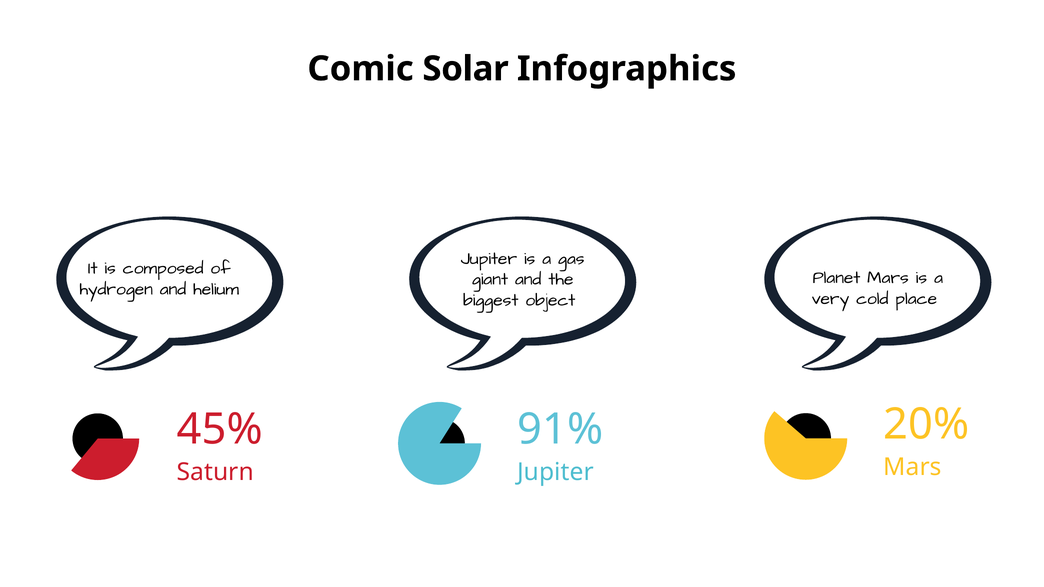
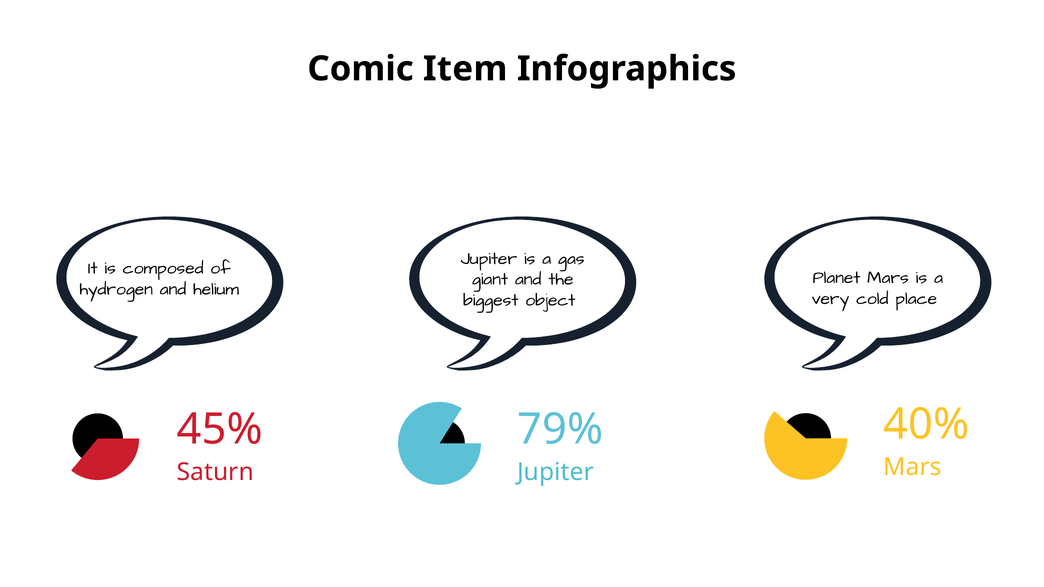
Solar: Solar -> Item (465, 69)
20%: 20% -> 40% (926, 425)
91%: 91% -> 79% (560, 429)
